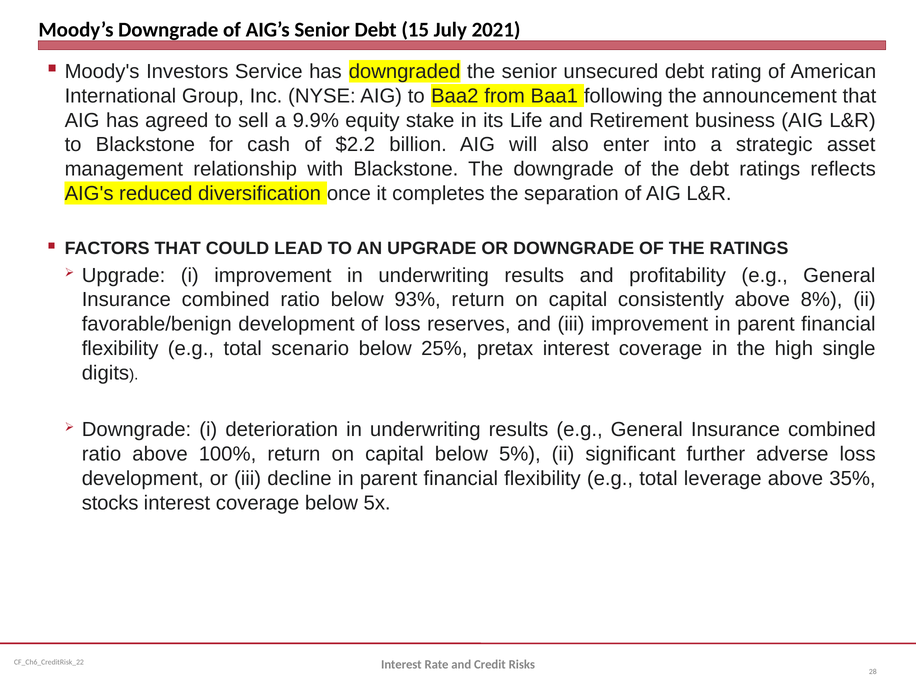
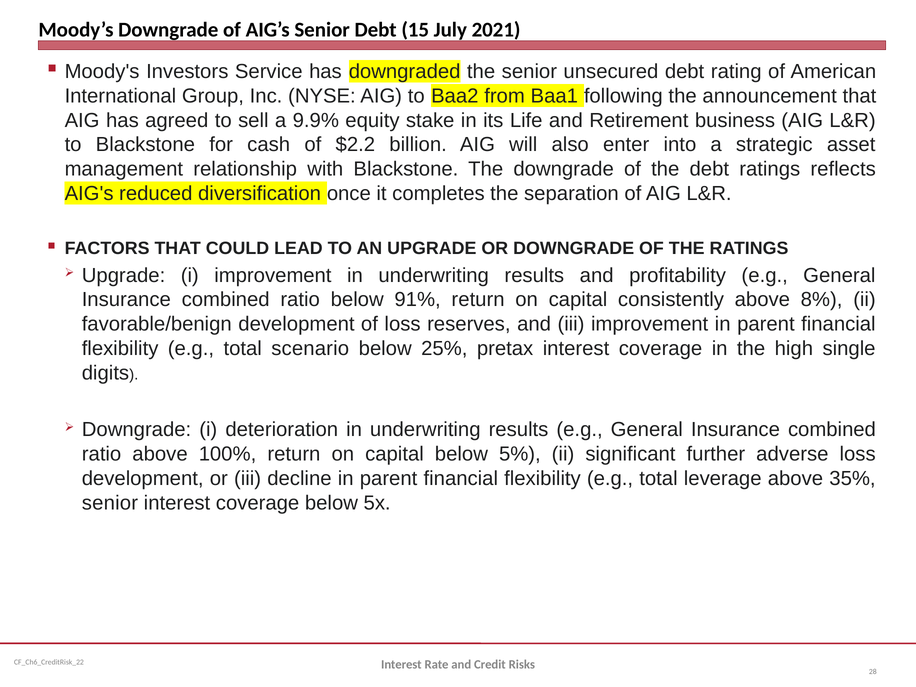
93%: 93% -> 91% (418, 300)
stocks: stocks -> senior (110, 503)
